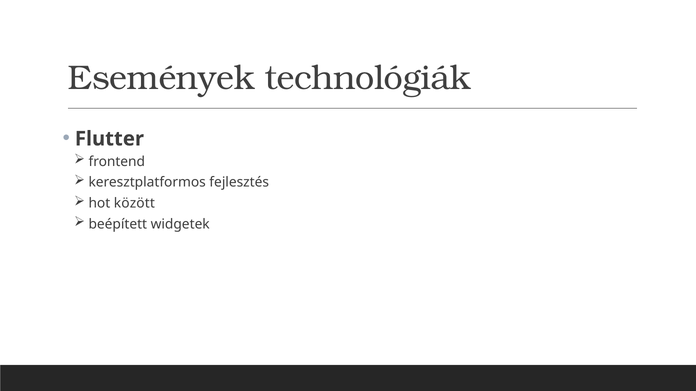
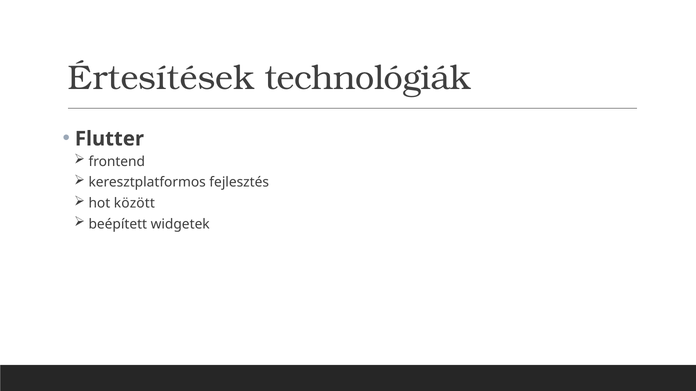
Események: Események -> Értesítések (161, 78)
